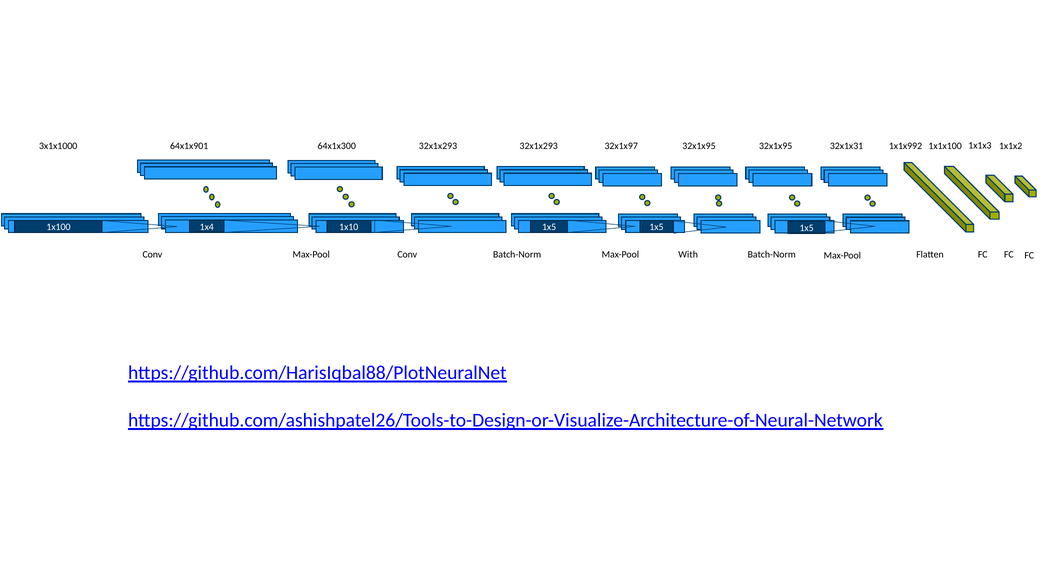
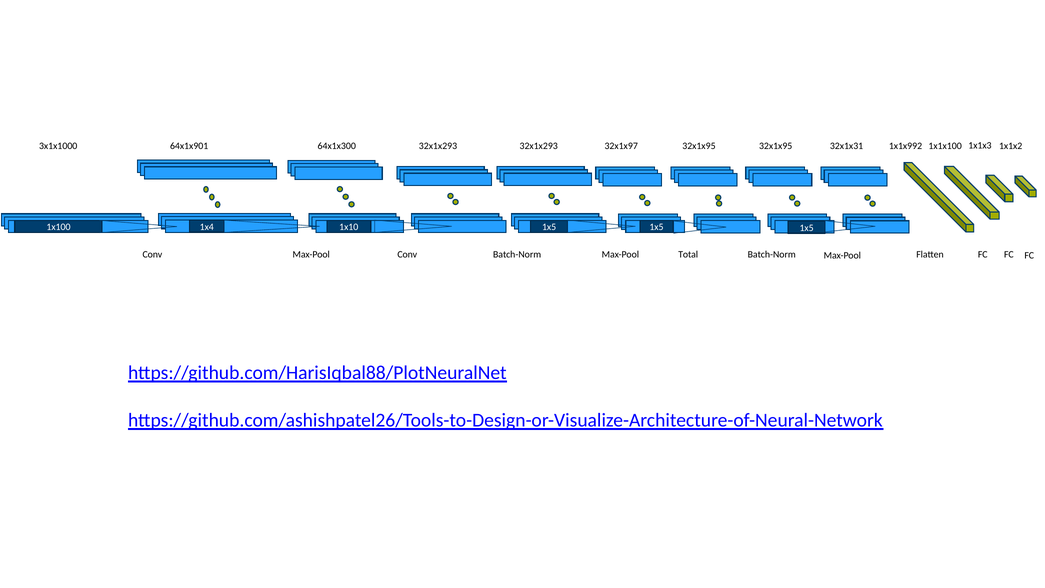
With: With -> Total (688, 255)
